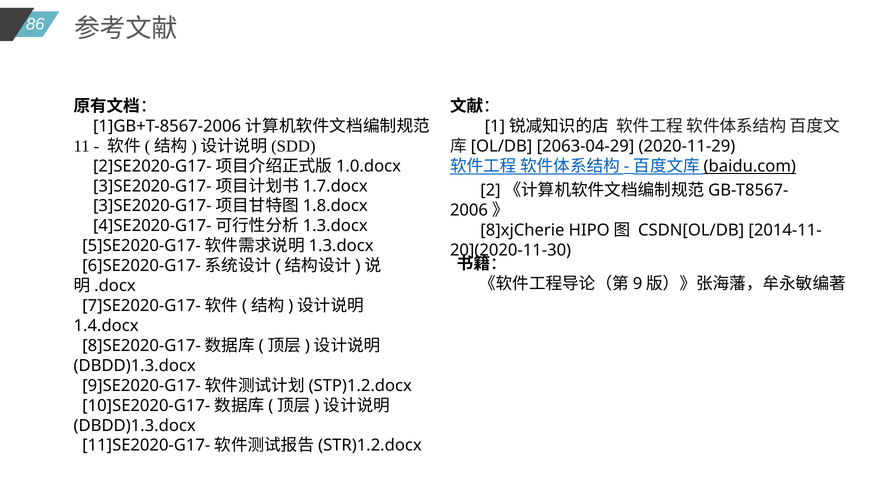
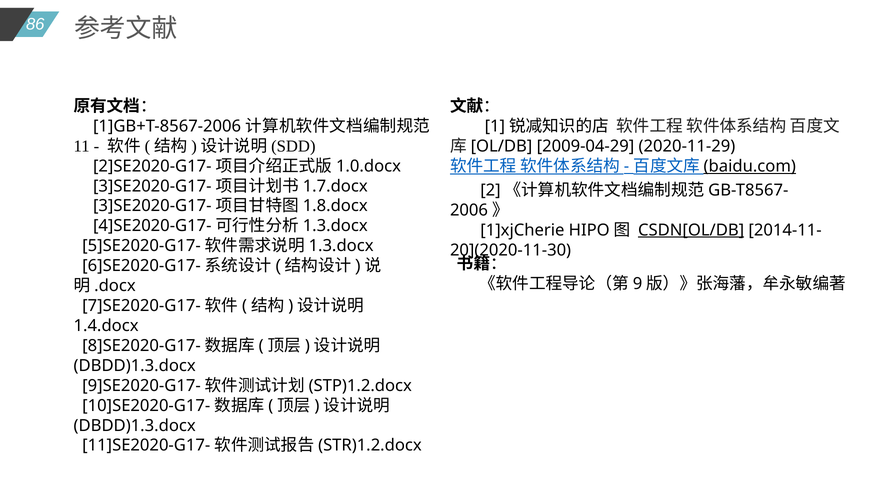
2063-04-29: 2063-04-29 -> 2009-04-29 (585, 146)
8]xjCherie: 8]xjCherie -> 1]xjCherie (522, 230)
CSDN[OL/DB underline: none -> present (691, 230)
